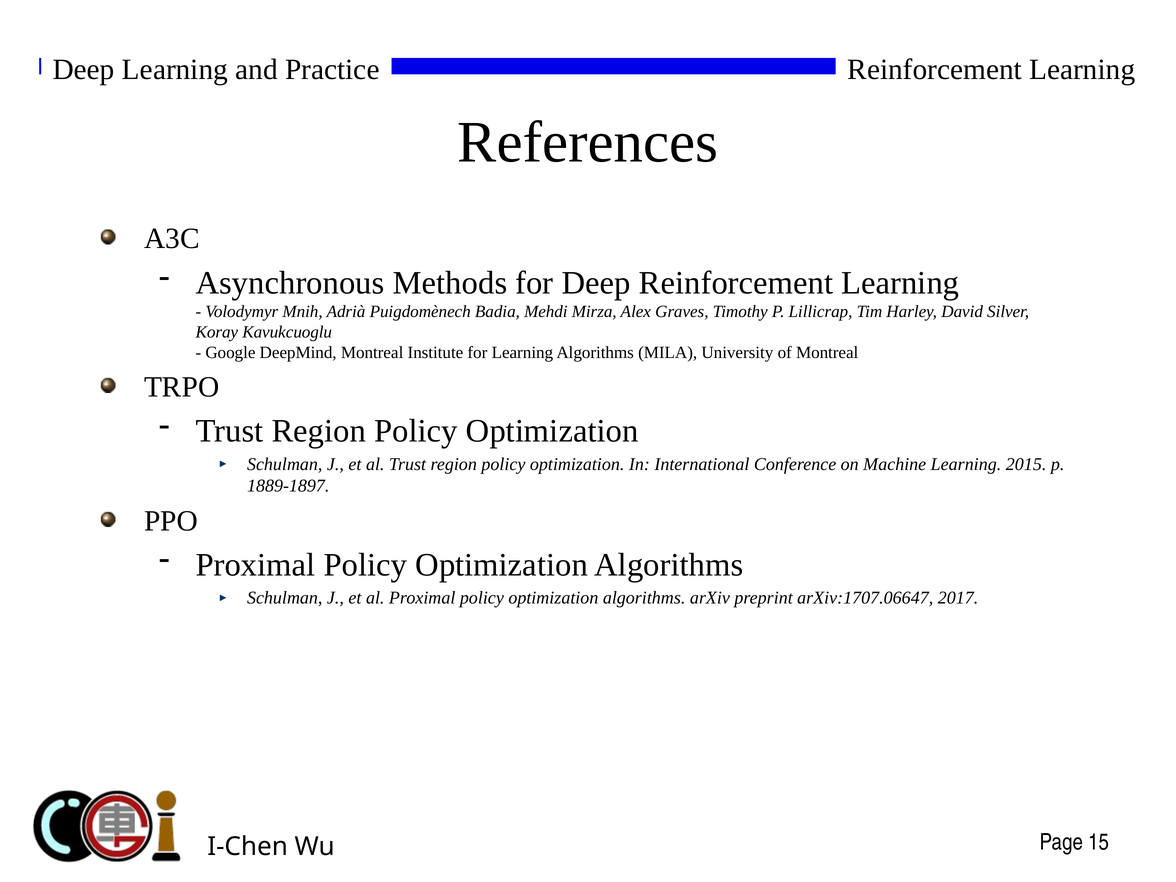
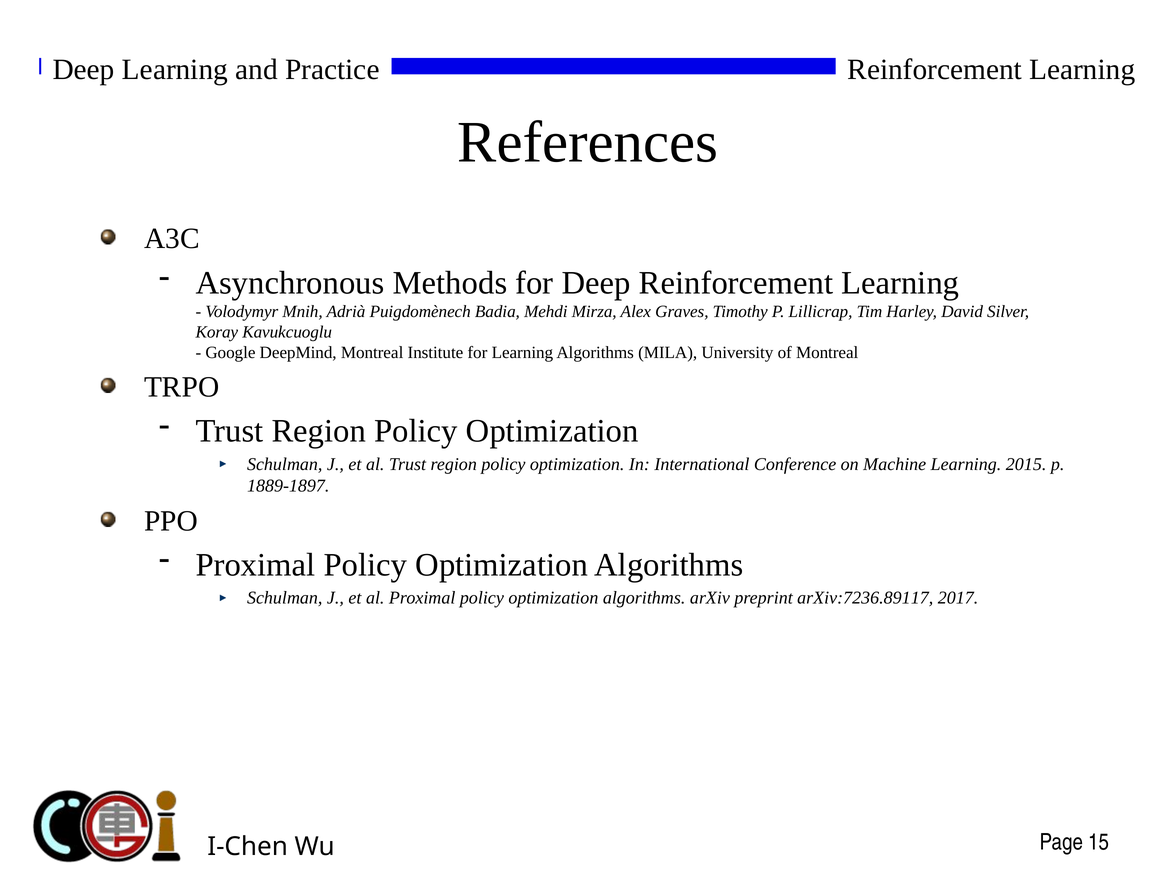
arXiv:1707.06647: arXiv:1707.06647 -> arXiv:7236.89117 (865, 598)
